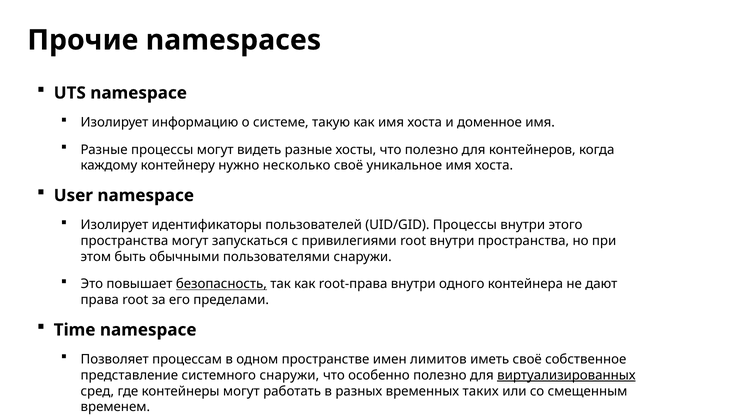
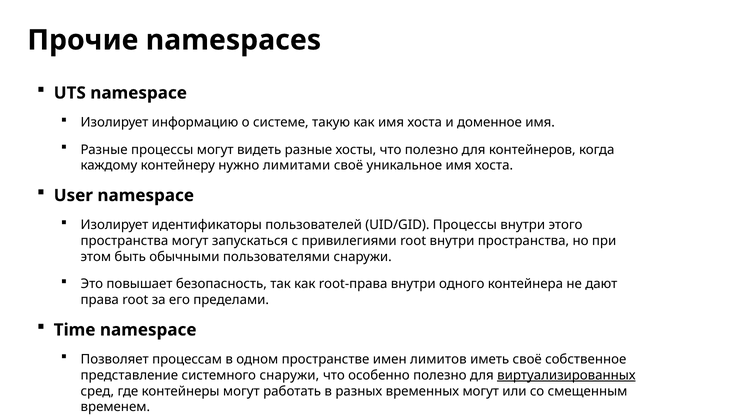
несколько: несколько -> лимитами (297, 165)
безопасность underline: present -> none (221, 284)
временных таких: таких -> могут (481, 391)
